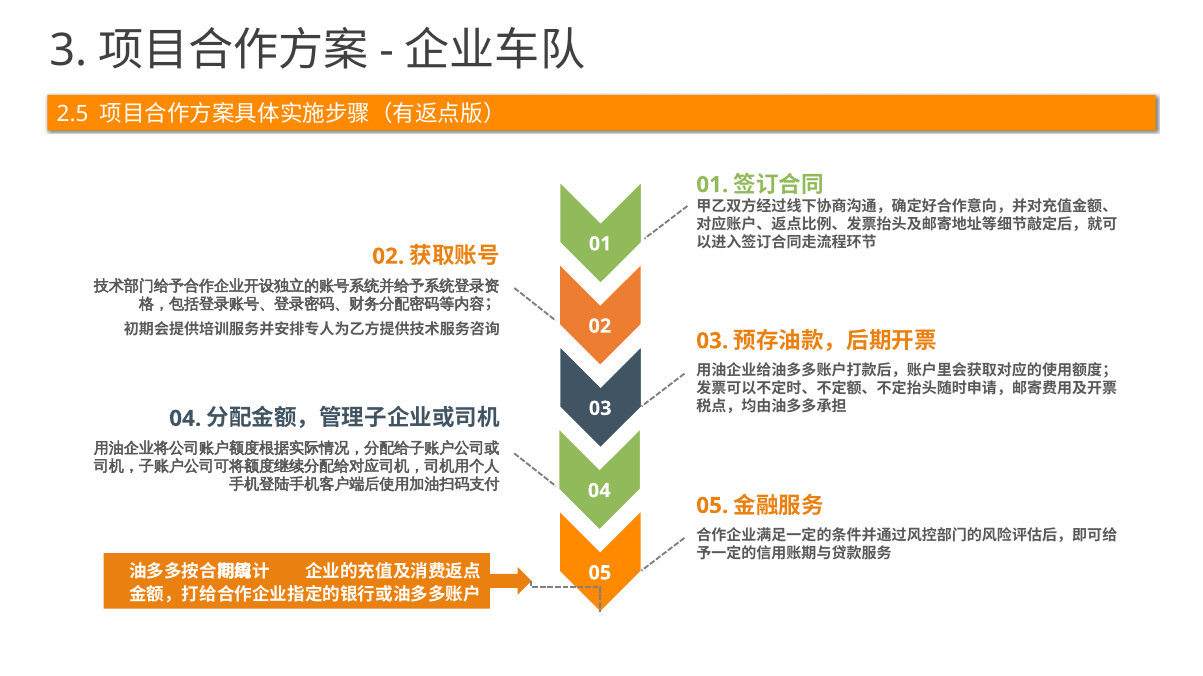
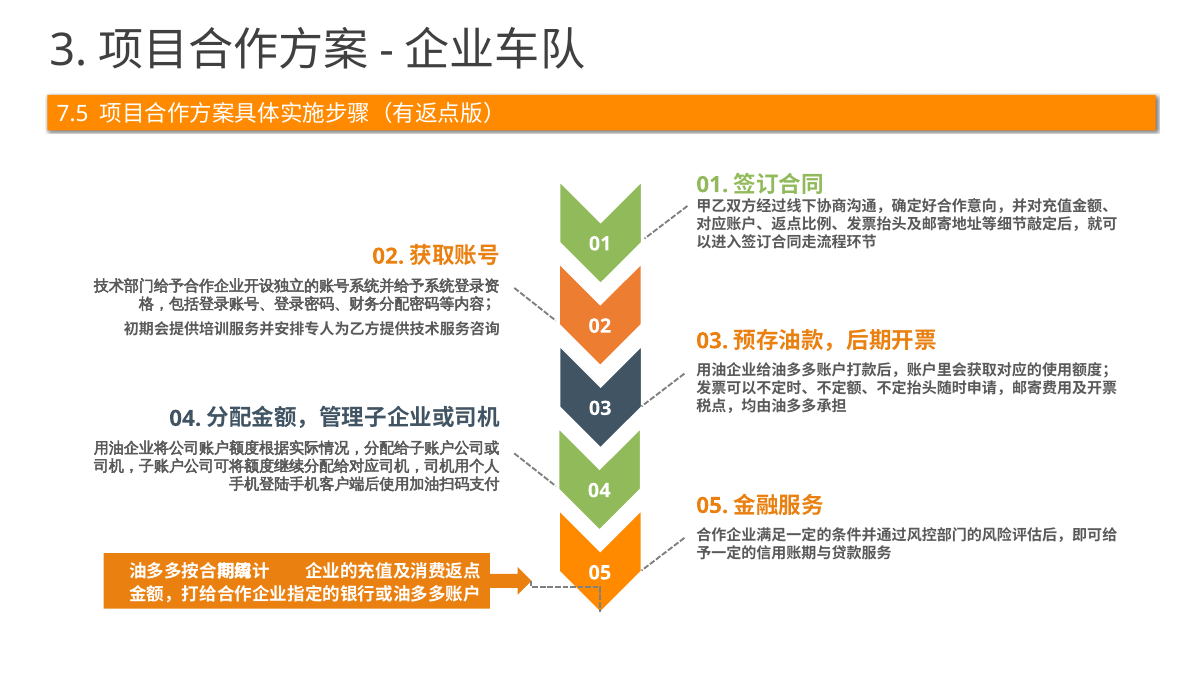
2.5: 2.5 -> 7.5 (73, 114)
